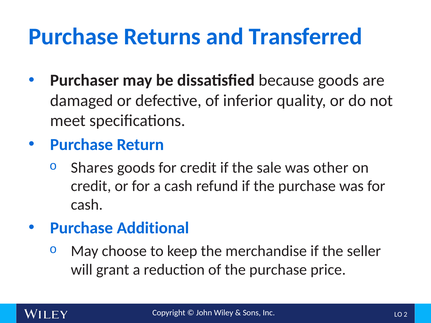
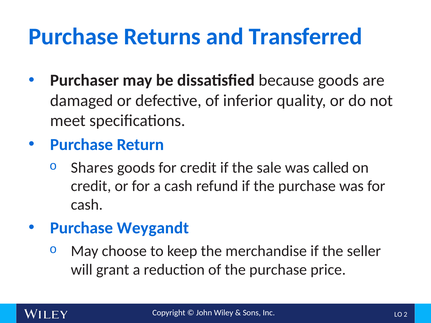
other: other -> called (331, 168)
Additional: Additional -> Weygandt (153, 228)
